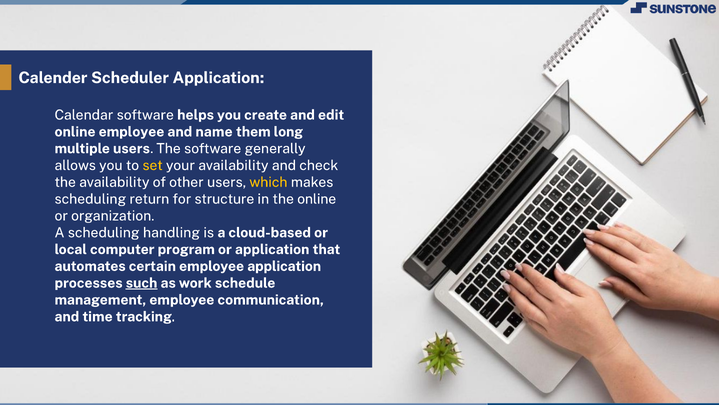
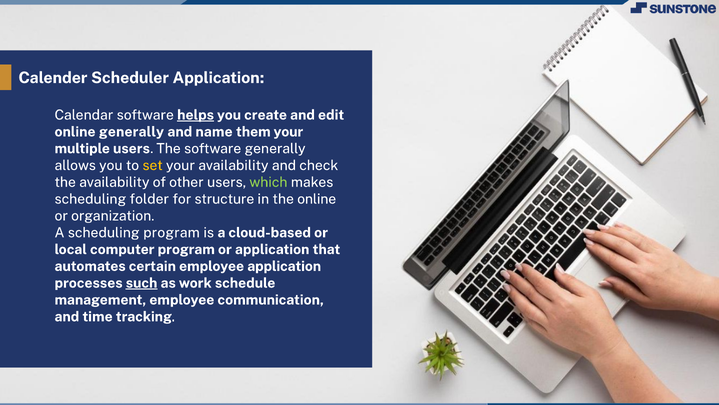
helps underline: none -> present (196, 115)
online employee: employee -> generally (131, 132)
them long: long -> your (288, 132)
which colour: yellow -> light green (268, 182)
return: return -> folder (149, 199)
scheduling handling: handling -> program (172, 232)
